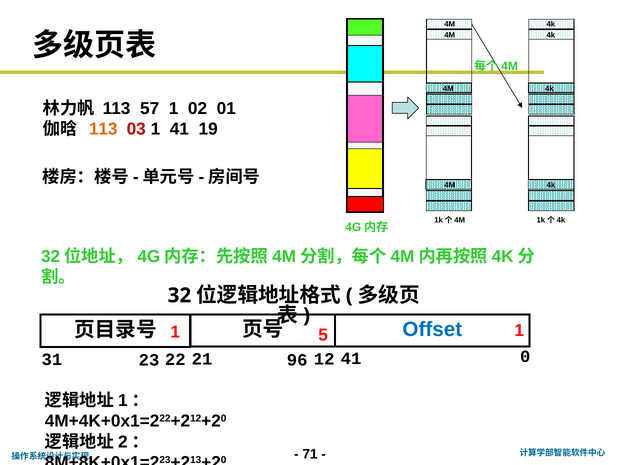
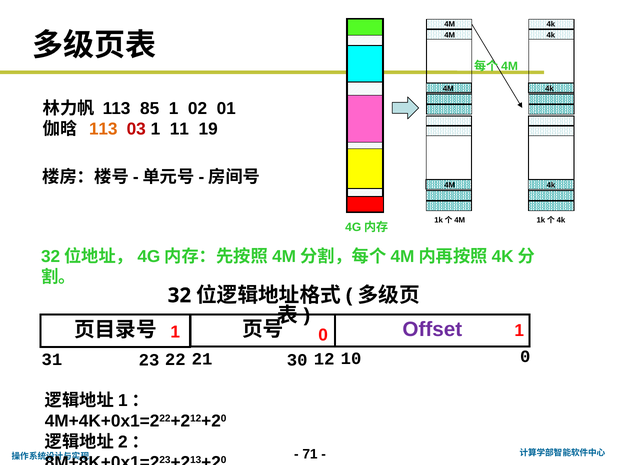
57: 57 -> 85 (150, 108)
1 41: 41 -> 11 (179, 129)
Offset colour: blue -> purple (432, 330)
1 5: 5 -> 0 (323, 335)
12 41: 41 -> 10 (351, 359)
96: 96 -> 30 (297, 360)
